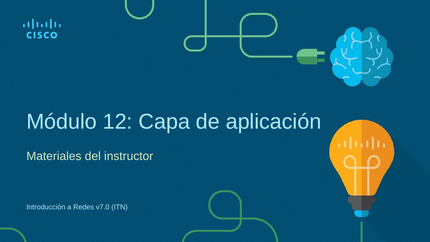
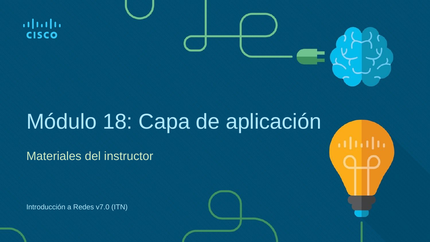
12: 12 -> 18 (118, 122)
